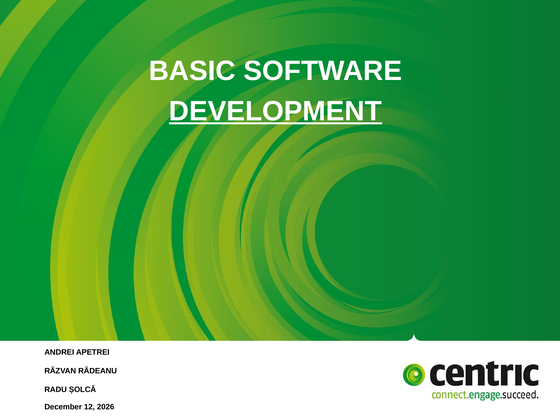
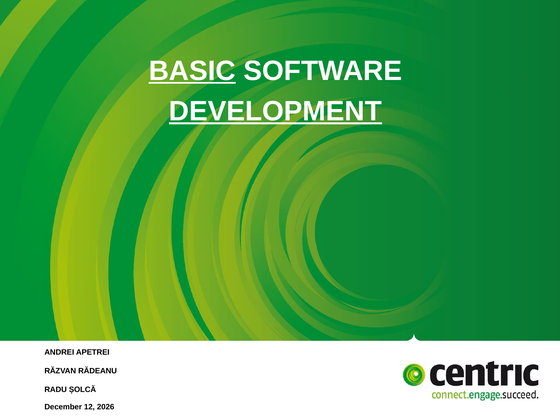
BASIC underline: none -> present (192, 71)
